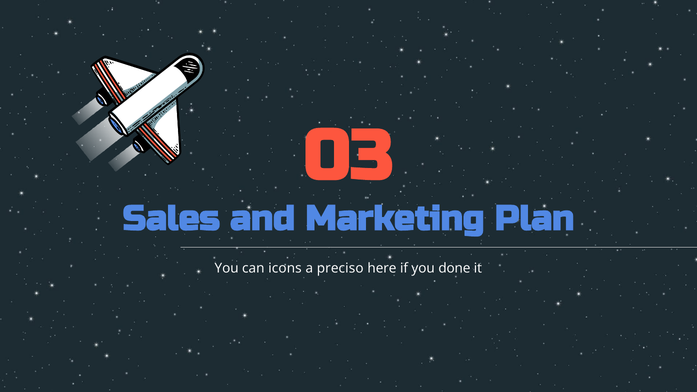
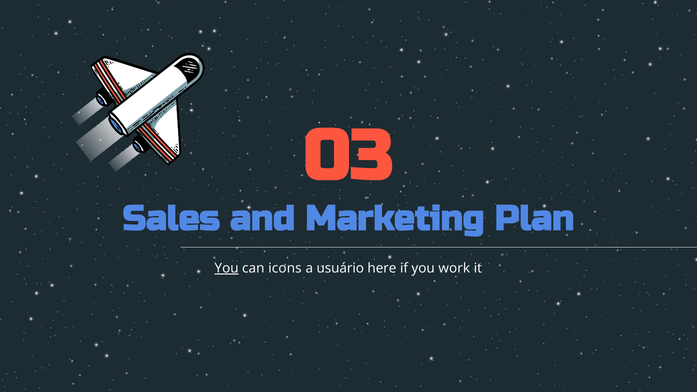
You underline: none -> present (227, 268)
preciso: preciso -> usuário (340, 268)
done: done -> work (454, 268)
